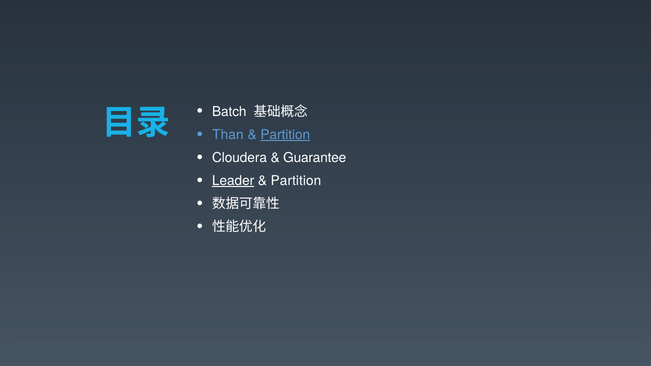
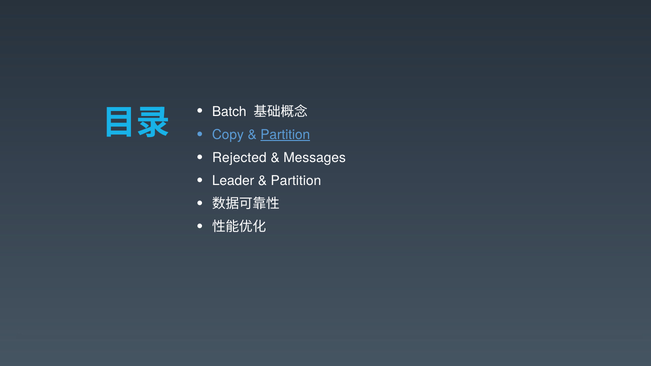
Than: Than -> Copy (228, 135)
Cloudera: Cloudera -> Rejected (239, 158)
Guarantee: Guarantee -> Messages (315, 158)
Leader underline: present -> none (233, 181)
